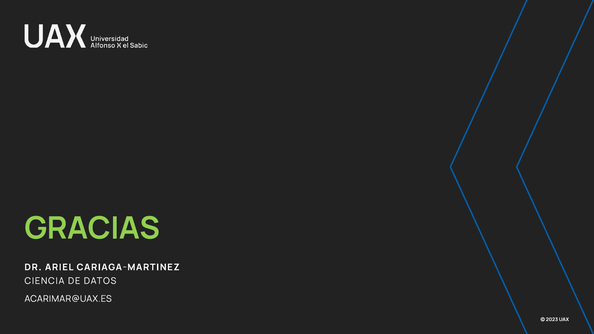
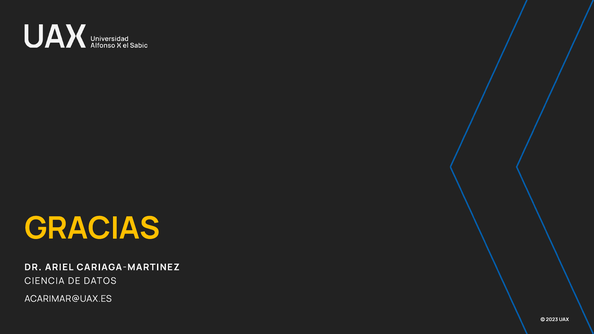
GRACIAS colour: light green -> yellow (92, 228)
